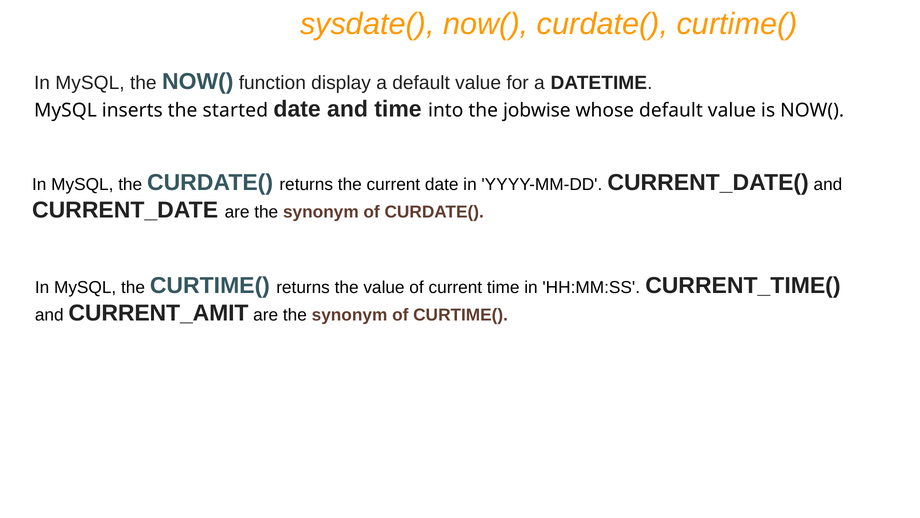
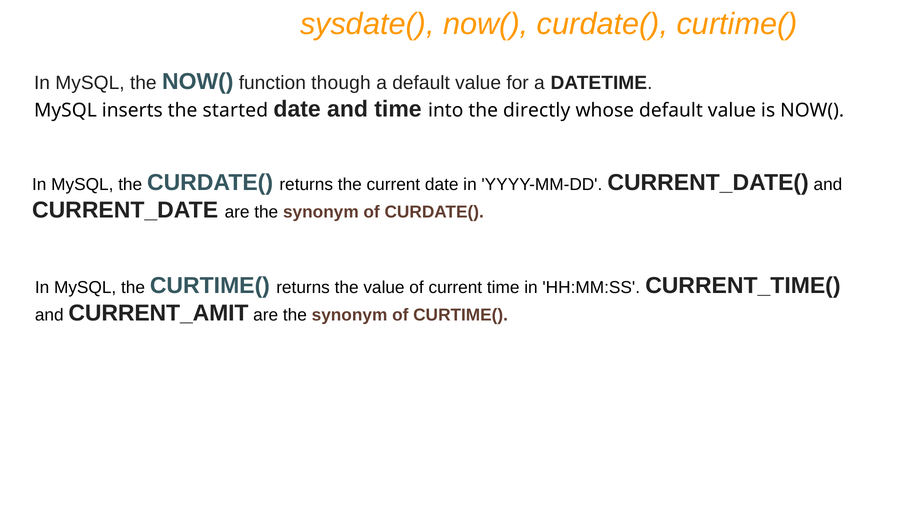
display: display -> though (341, 83)
jobwise: jobwise -> directly (537, 110)
